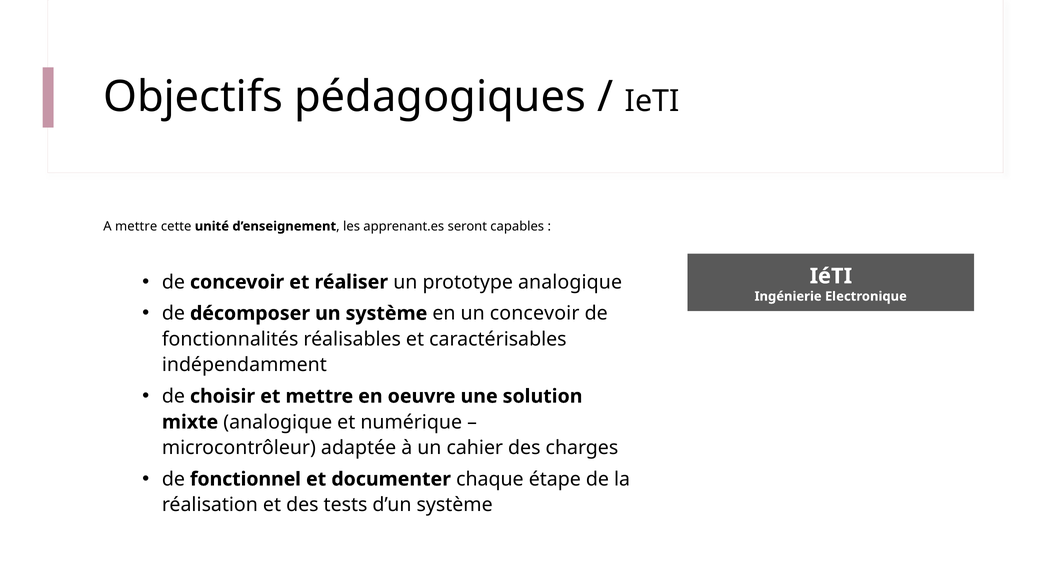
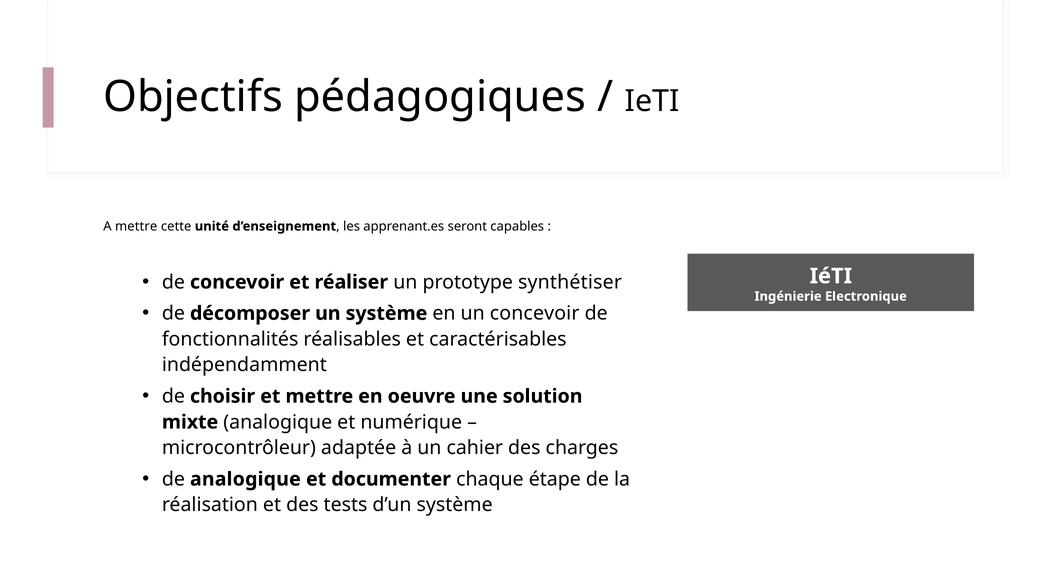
prototype analogique: analogique -> synthétiser (570, 282)
de fonctionnel: fonctionnel -> analogique (245, 479)
